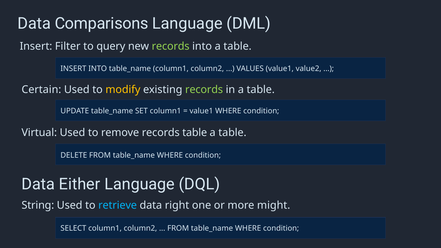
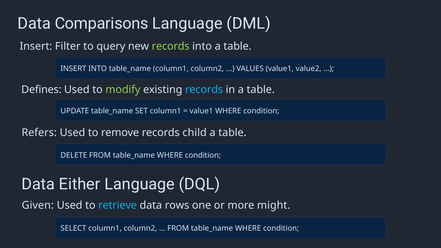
Certain: Certain -> Defines (41, 90)
modify colour: yellow -> light green (123, 90)
records colour: light green -> light blue (204, 90)
Virtual: Virtual -> Refers (39, 133)
records table: table -> child (195, 133)
String: String -> Given (38, 205)
right: right -> rows (177, 205)
